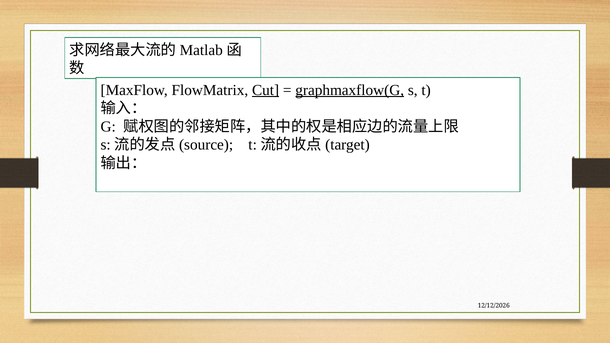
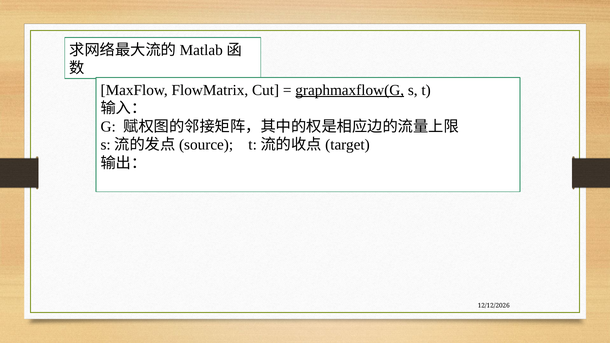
Cut underline: present -> none (266, 90)
